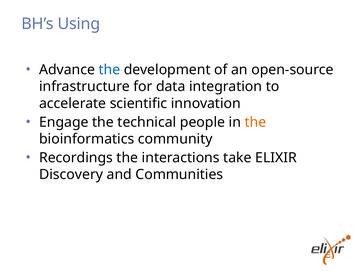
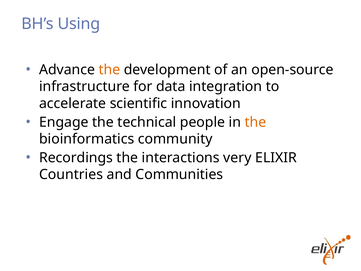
the colour: blue -> orange (109, 70)
take: take -> very (237, 158)
Discovery: Discovery -> Countries (71, 174)
